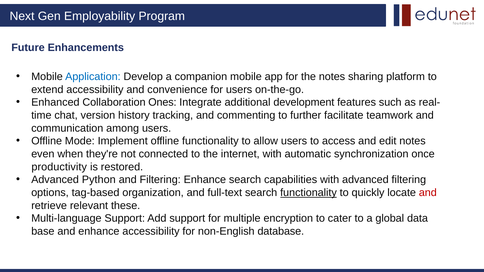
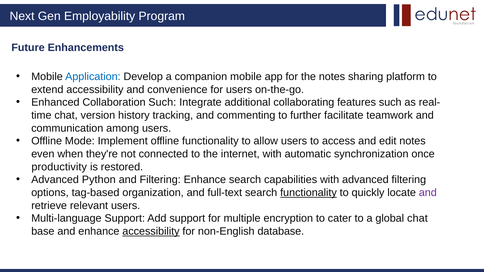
Collaboration Ones: Ones -> Such (162, 102)
development: development -> collaborating (304, 102)
and colour: red -> purple (428, 193)
relevant these: these -> users (126, 206)
global data: data -> chat (417, 219)
accessibility underline: none -> present (151, 231)
